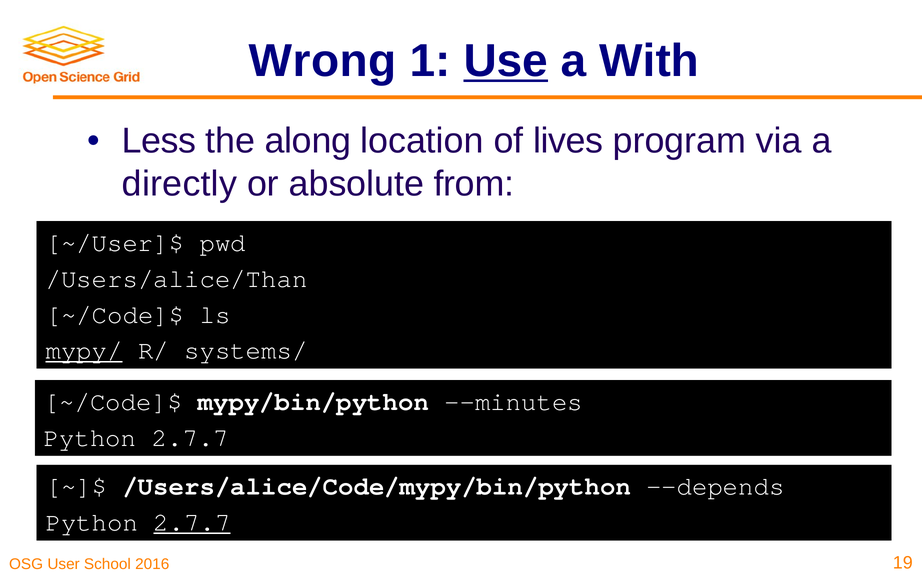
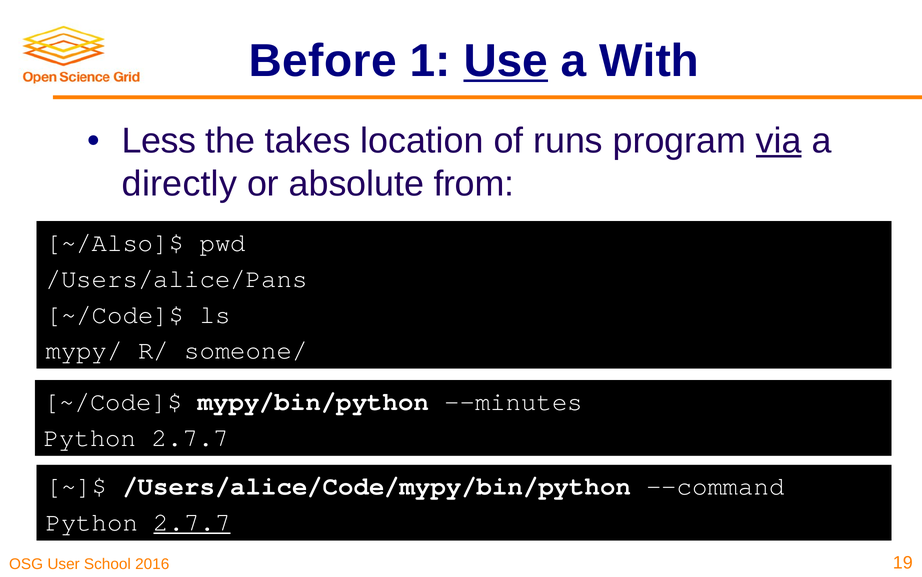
Wrong: Wrong -> Before (323, 61)
along: along -> takes (308, 141)
lives: lives -> runs (568, 141)
via underline: none -> present (779, 141)
~/User]$: ~/User]$ -> ~/Also]$ (115, 242)
/Users/alice/Than: /Users/alice/Than -> /Users/alice/Pans (177, 278)
mypy/ underline: present -> none (84, 350)
systems/: systems/ -> someone/ (246, 350)
--depends: --depends -> --command (715, 486)
